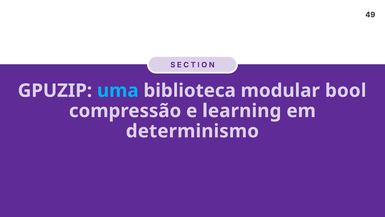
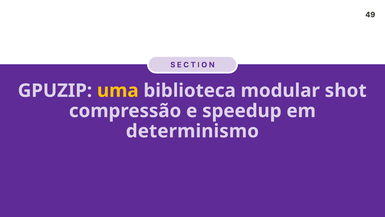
uma colour: light blue -> yellow (118, 90)
bool: bool -> shot (346, 90)
learning: learning -> speedup (242, 111)
